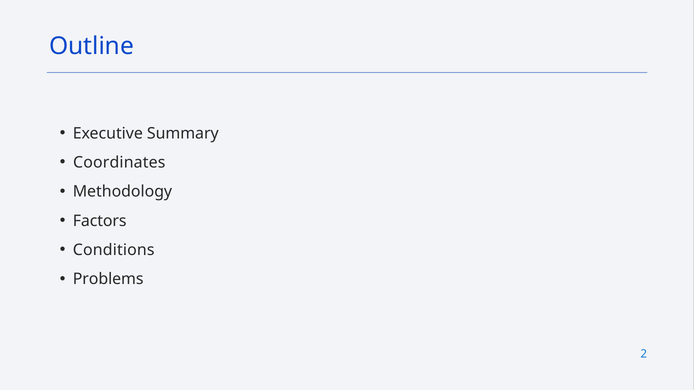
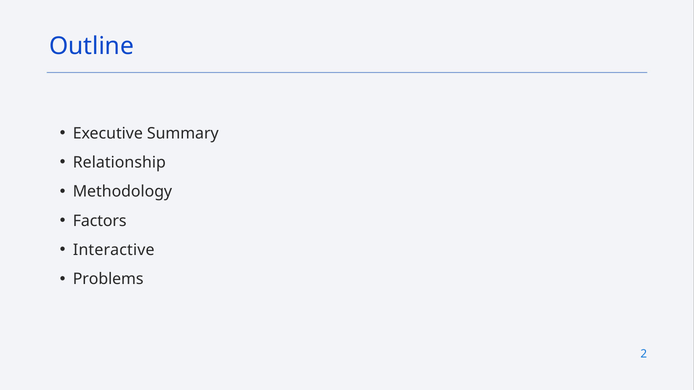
Coordinates: Coordinates -> Relationship (119, 163)
Conditions: Conditions -> Interactive (114, 250)
